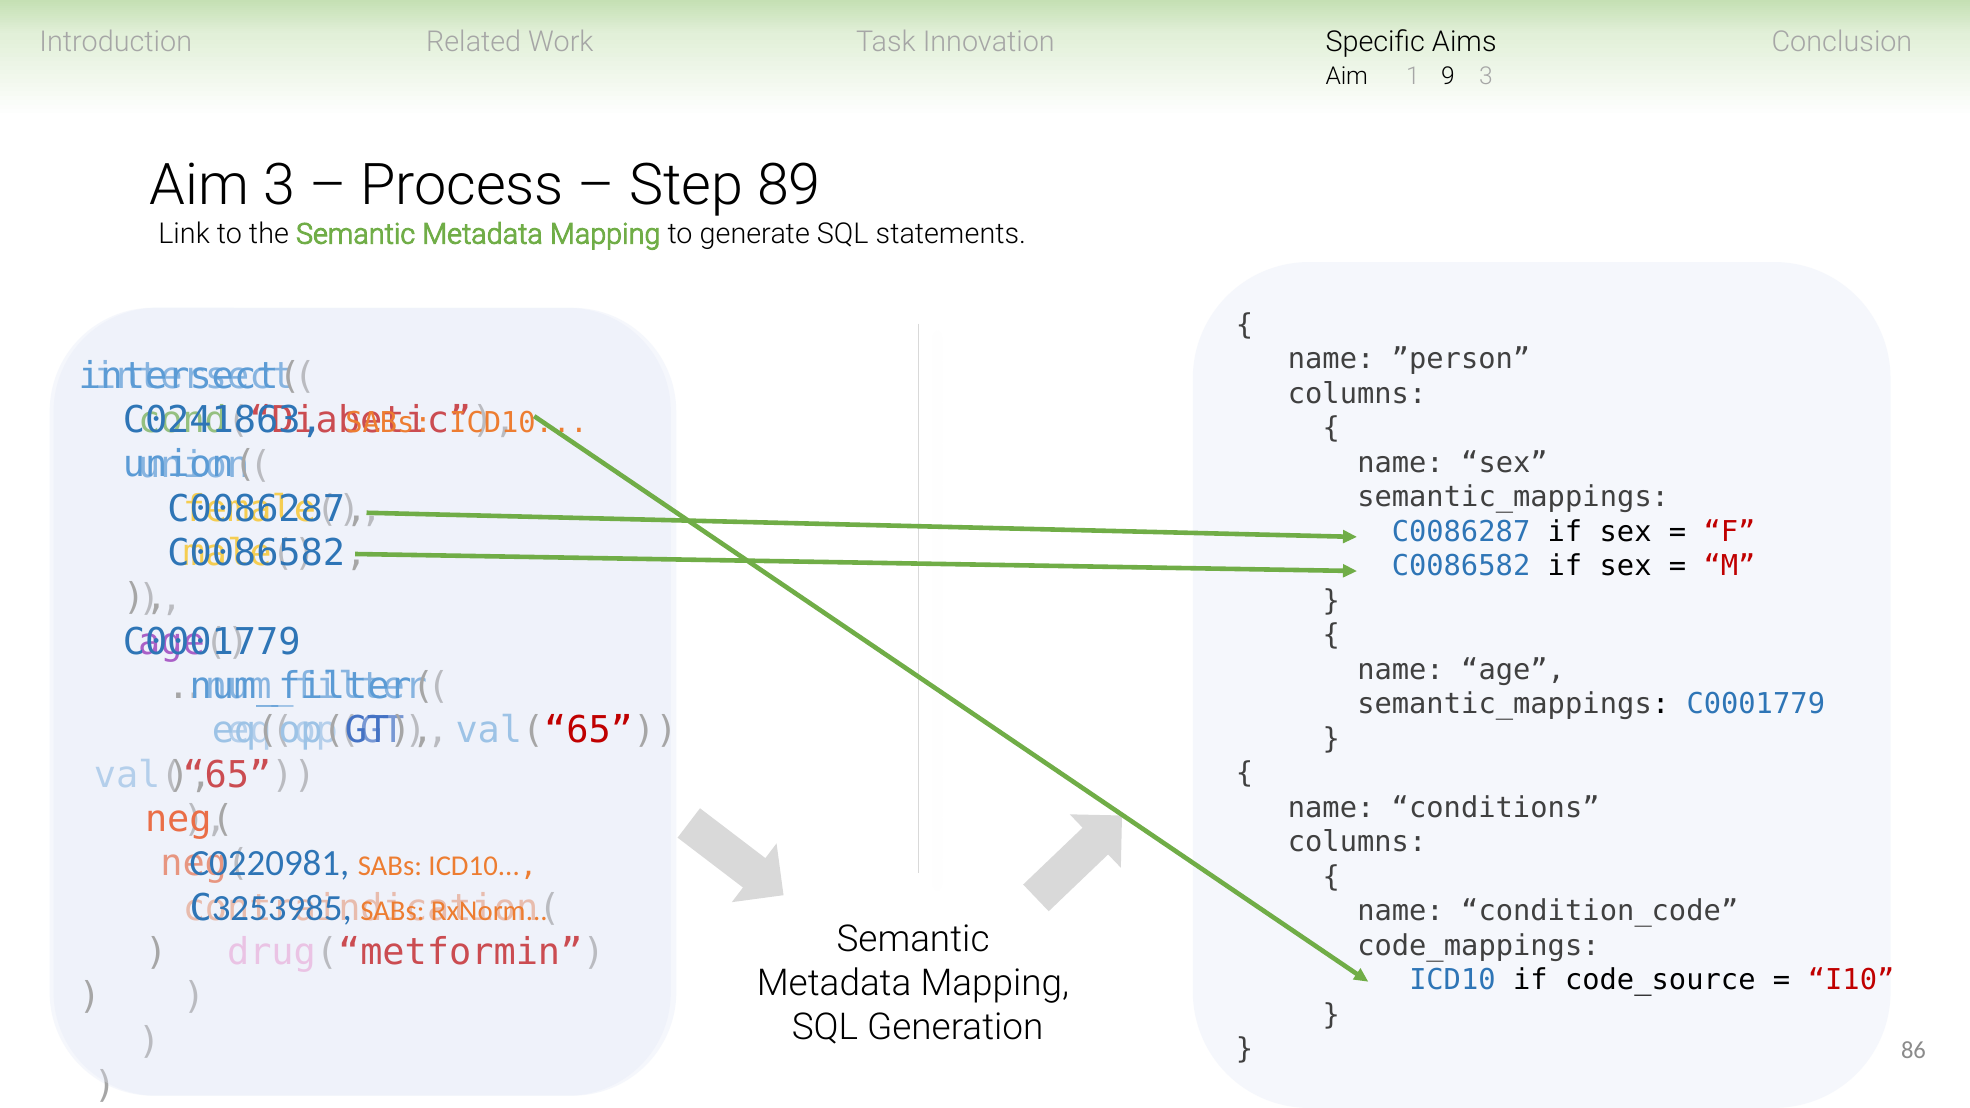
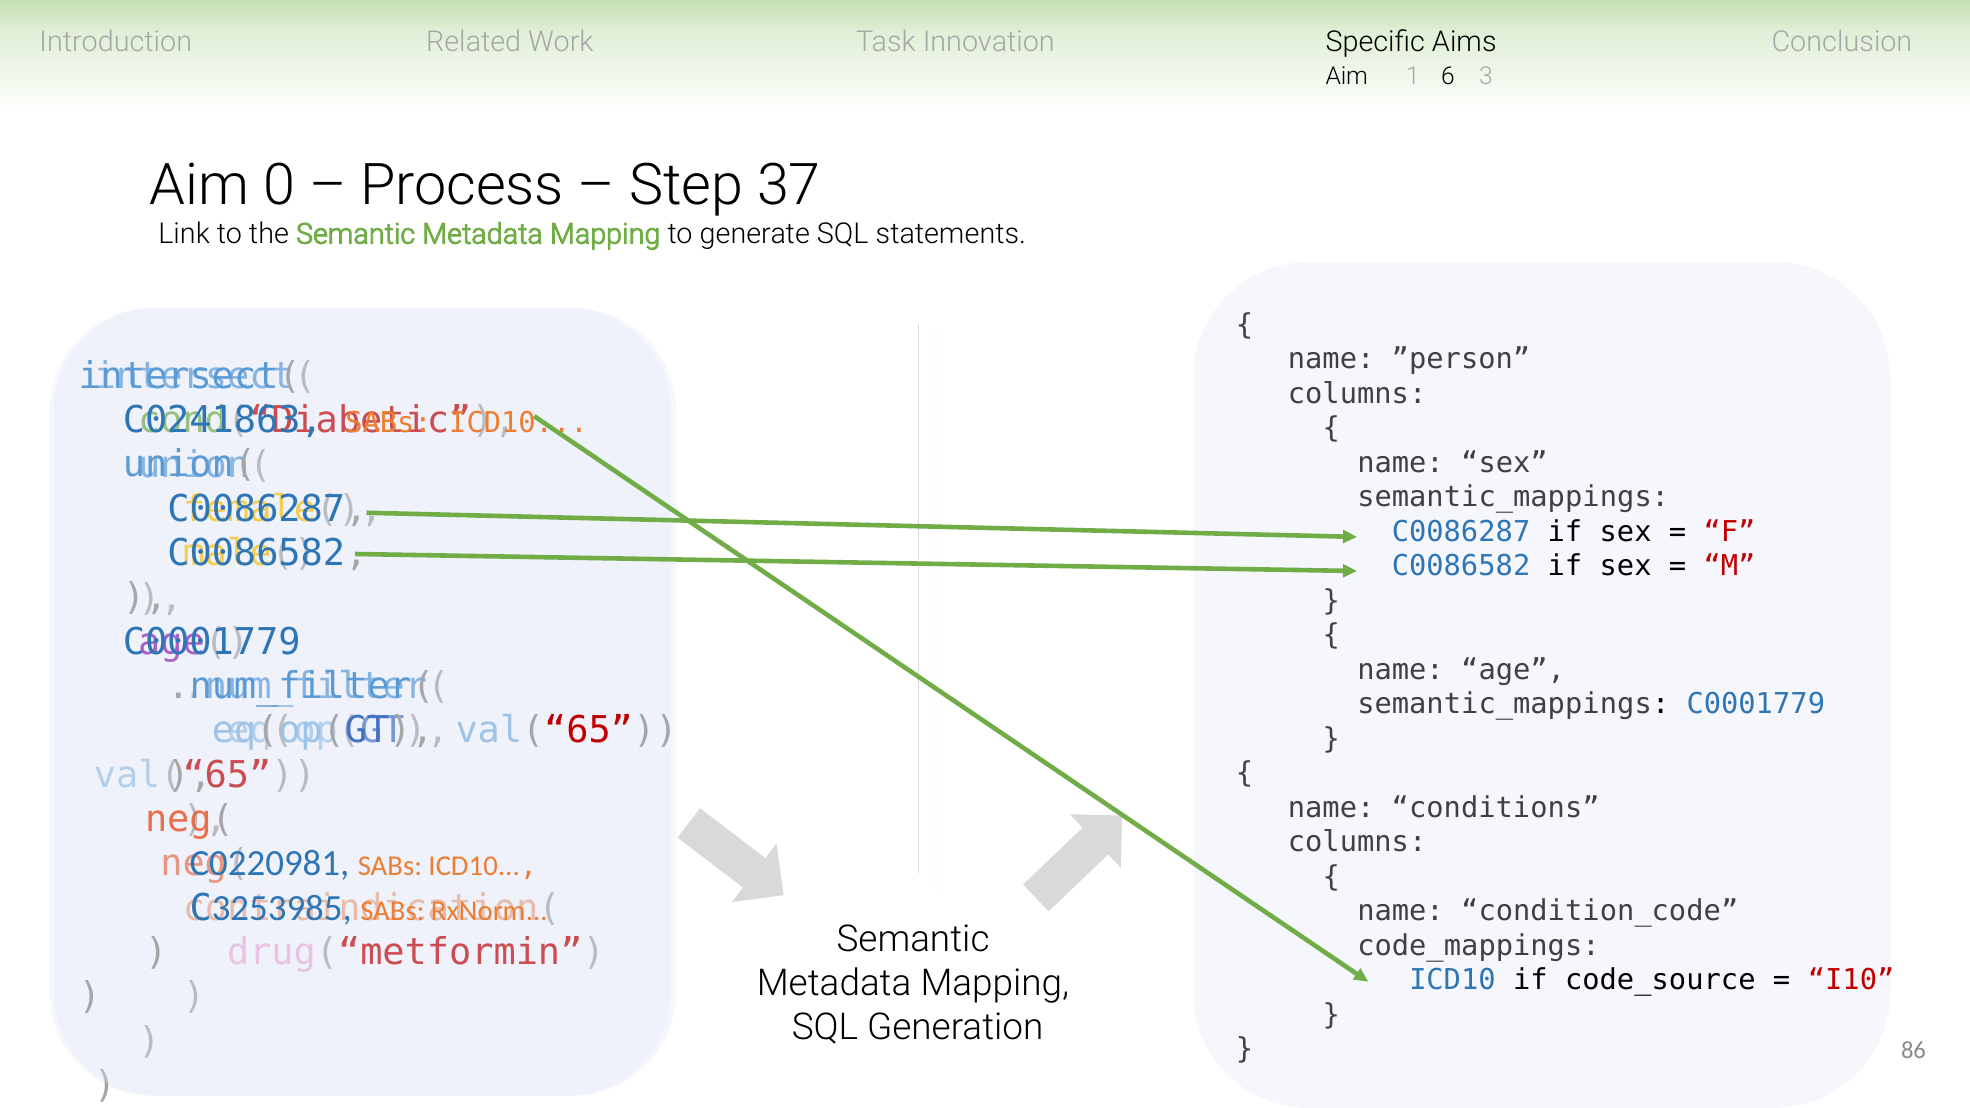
9: 9 -> 6 (1448, 76)
Aim 3: 3 -> 0 (279, 185)
89: 89 -> 37 (789, 185)
